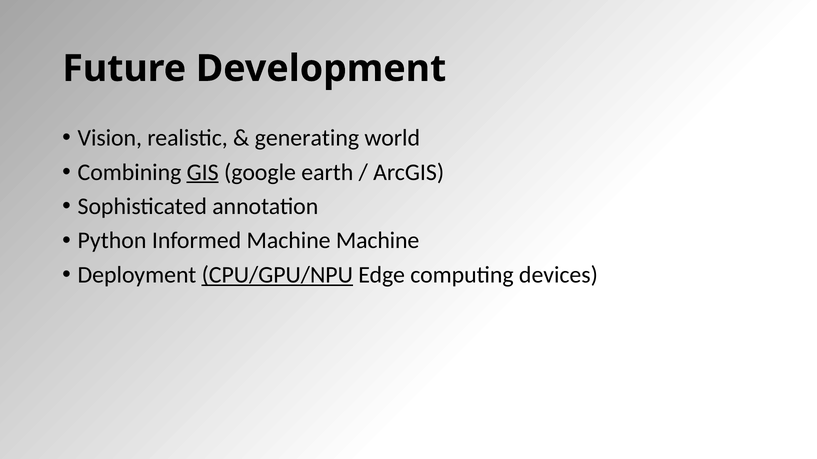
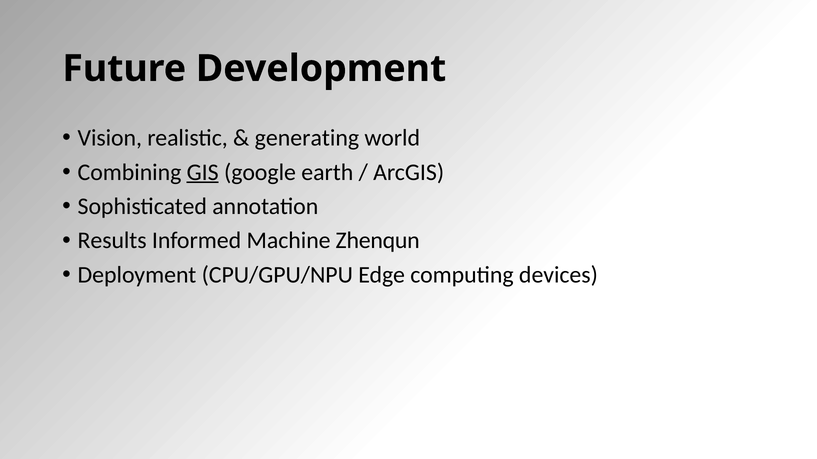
Python: Python -> Results (112, 241)
Machine Machine: Machine -> Zhenqun (378, 241)
CPU/GPU/NPU underline: present -> none (277, 275)
